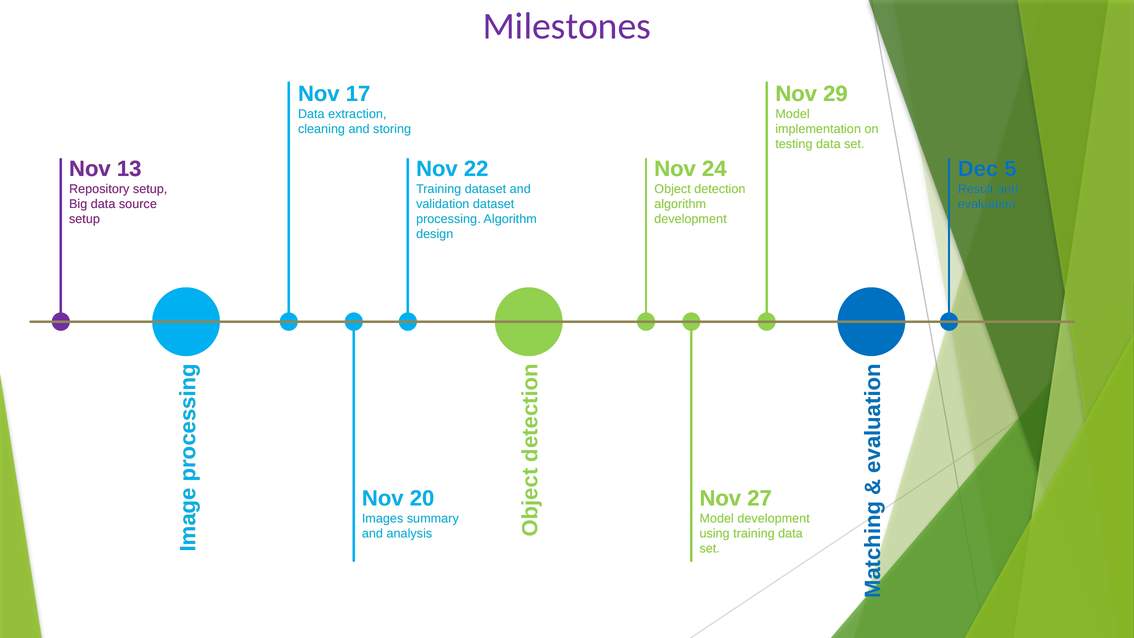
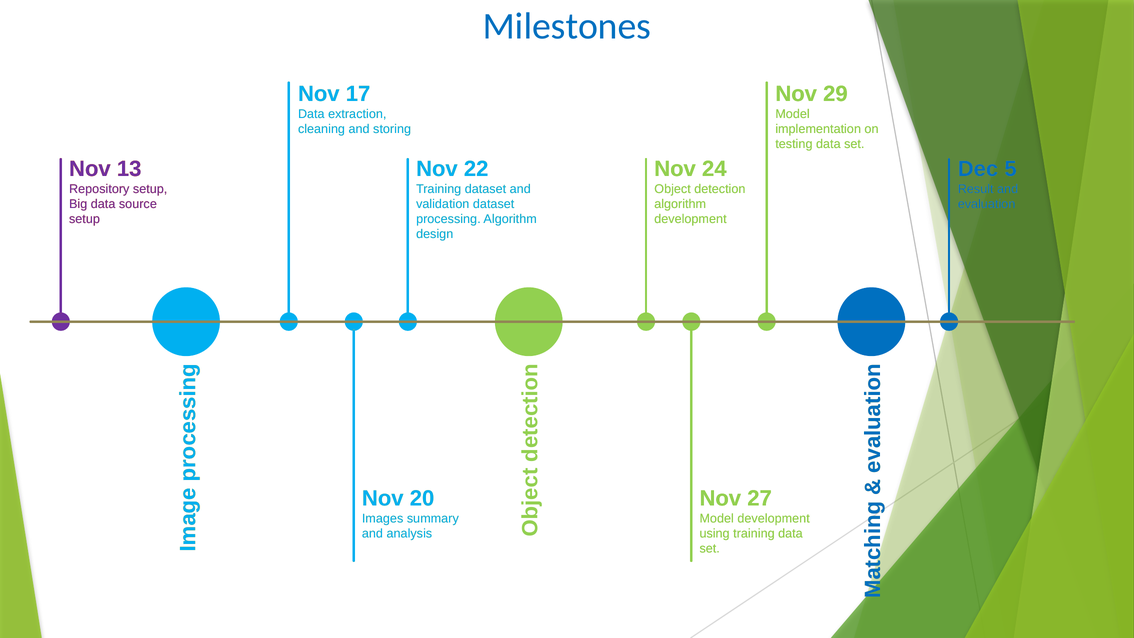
Milestones colour: purple -> blue (567, 26)
